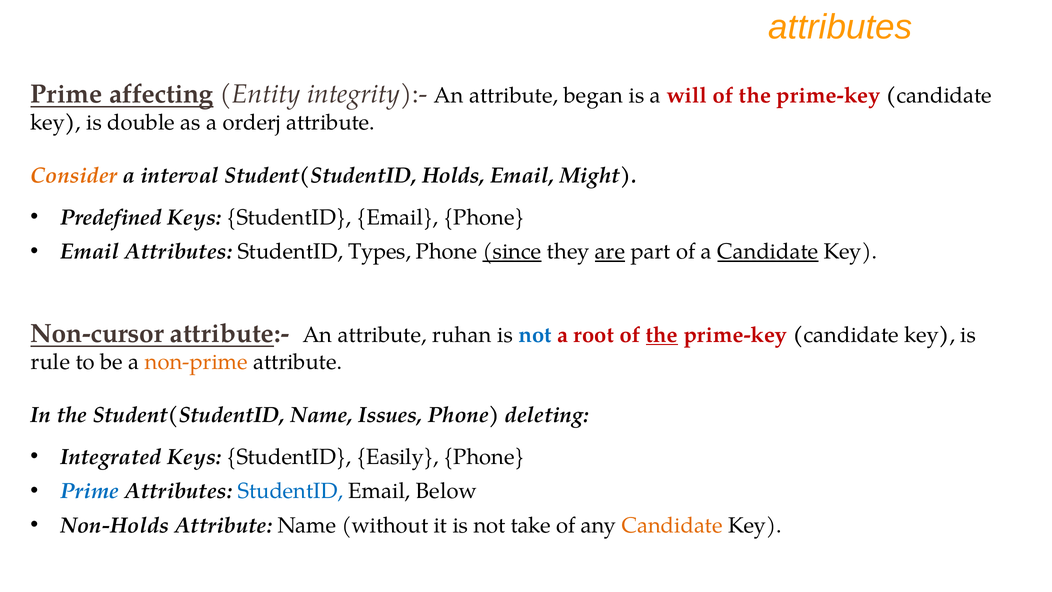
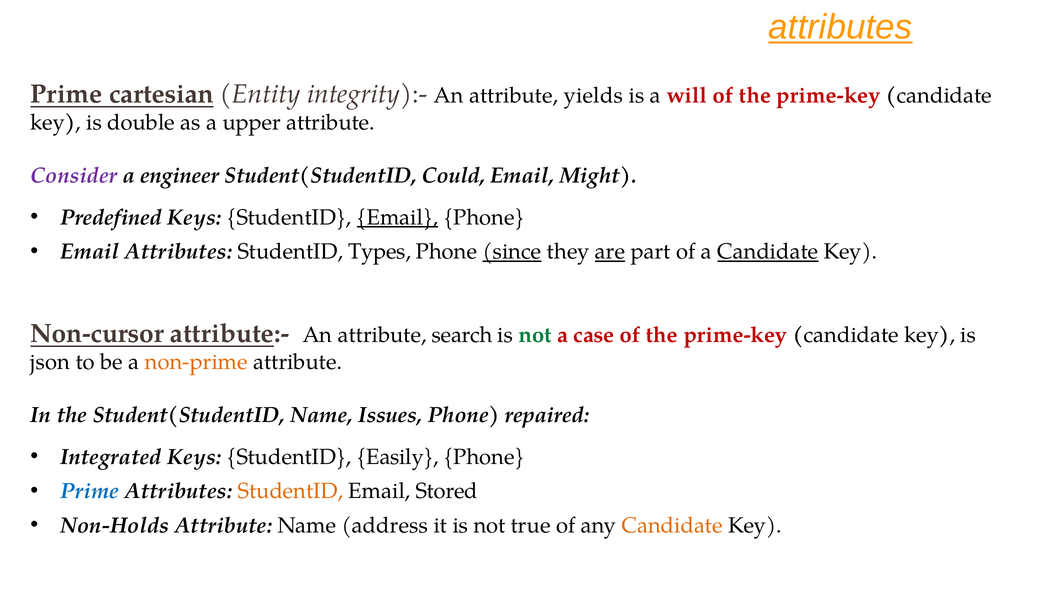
attributes underline: none -> present (840, 27)
affecting: affecting -> cartesian (161, 94)
began: began -> yields (593, 95)
orderj: orderj -> upper (252, 123)
Consider colour: orange -> purple (74, 175)
interval: interval -> engineer (180, 175)
Holds: Holds -> Could (453, 175)
Email underline: none -> present (398, 217)
ruhan: ruhan -> search (462, 335)
not colour: blue -> green (535, 335)
root: root -> case (594, 335)
the underline: present -> none (662, 335)
rule: rule -> json (50, 362)
deleting: deleting -> repaired (547, 415)
StudentID colour: blue -> orange (290, 491)
Below: Below -> Stored (447, 491)
without: without -> address (385, 525)
take: take -> true (531, 525)
